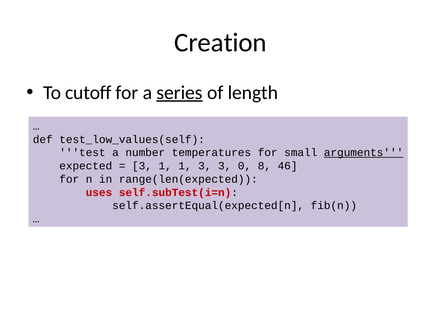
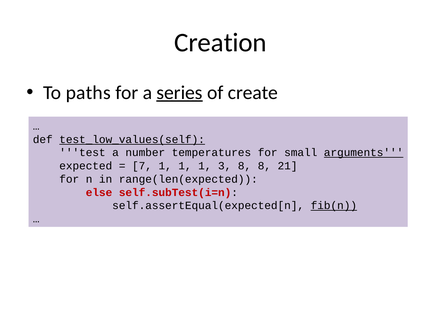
cutoff: cutoff -> paths (88, 93)
length: length -> create (253, 93)
test_low_values(self underline: none -> present (132, 139)
3: 3 -> 7 (142, 166)
1 1 3: 3 -> 1 (205, 166)
3 0: 0 -> 8 (245, 166)
46: 46 -> 21 (288, 166)
uses: uses -> else (99, 192)
fib(n underline: none -> present (334, 205)
